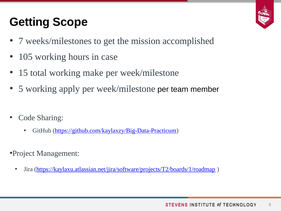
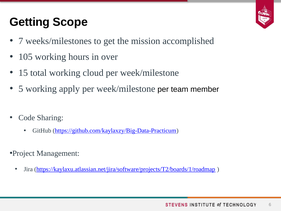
case: case -> over (109, 57)
make: make -> cloud (93, 73)
